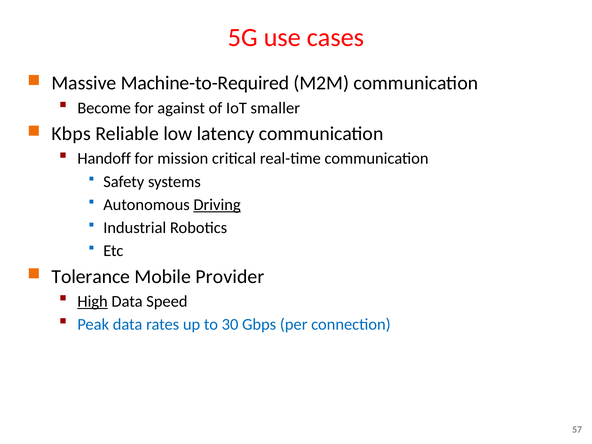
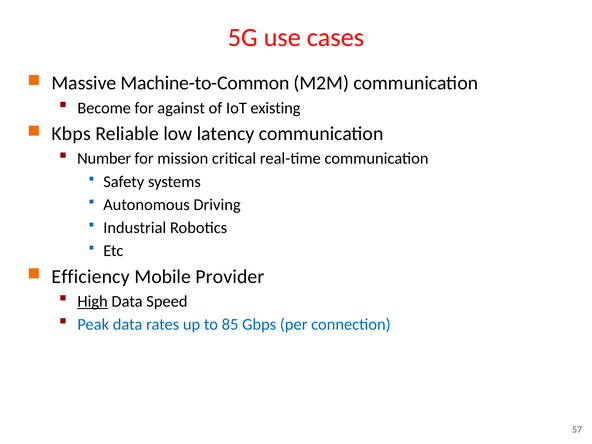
Machine-to-Required: Machine-to-Required -> Machine-to-Common (205, 83)
smaller: smaller -> existing (275, 108)
Handoff: Handoff -> Number (104, 159)
Driving underline: present -> none (217, 205)
Tolerance: Tolerance -> Efficiency (91, 277)
30: 30 -> 85 (230, 324)
